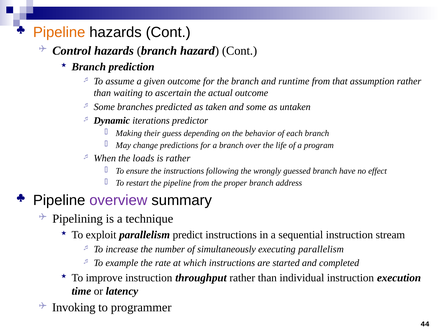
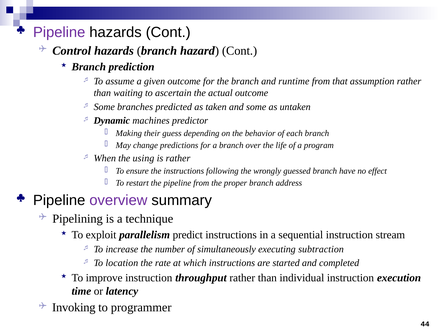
Pipeline colour: orange -> purple (59, 32)
iterations: iterations -> machines (151, 120)
loads: loads -> using (143, 158)
executing parallelism: parallelism -> subtraction (321, 249)
example: example -> location (122, 263)
